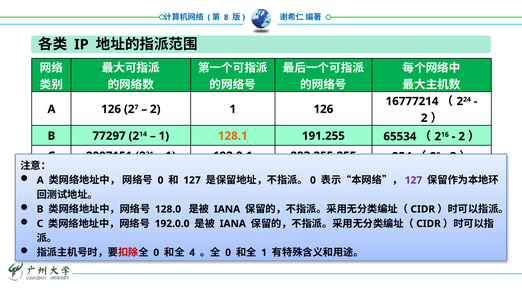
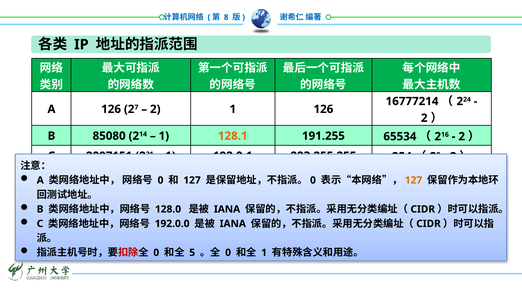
77297: 77297 -> 85080 (109, 136)
127 colour: purple -> orange (413, 181)
4: 4 -> 5 (192, 253)
